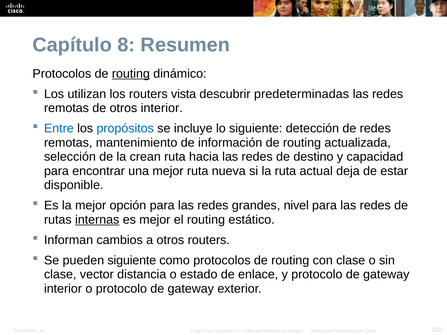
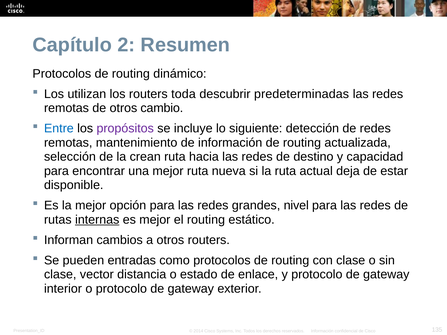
8: 8 -> 2 (126, 45)
routing underline: present -> none (131, 74)
vista: vista -> toda (183, 94)
otros interior: interior -> cambio (162, 108)
propósitos colour: blue -> purple (125, 129)
pueden siguiente: siguiente -> entradas (132, 261)
